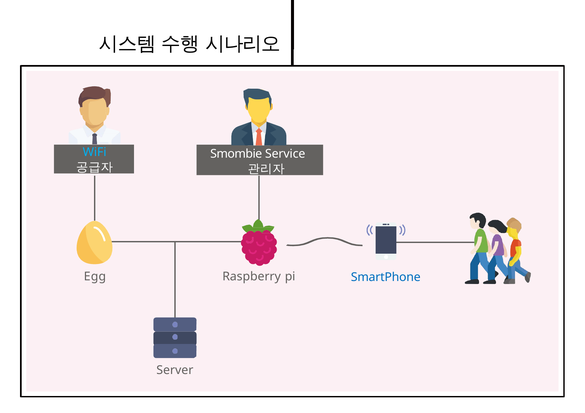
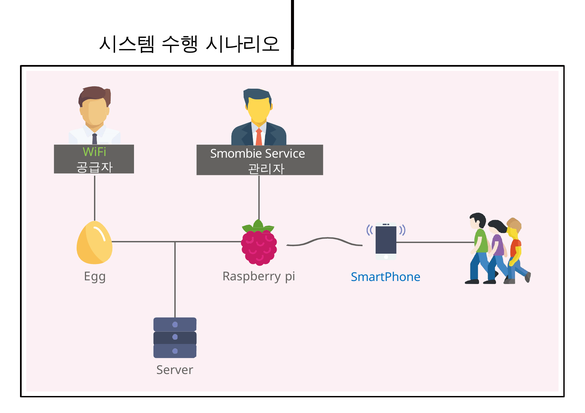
WiFi colour: light blue -> light green (95, 153)
